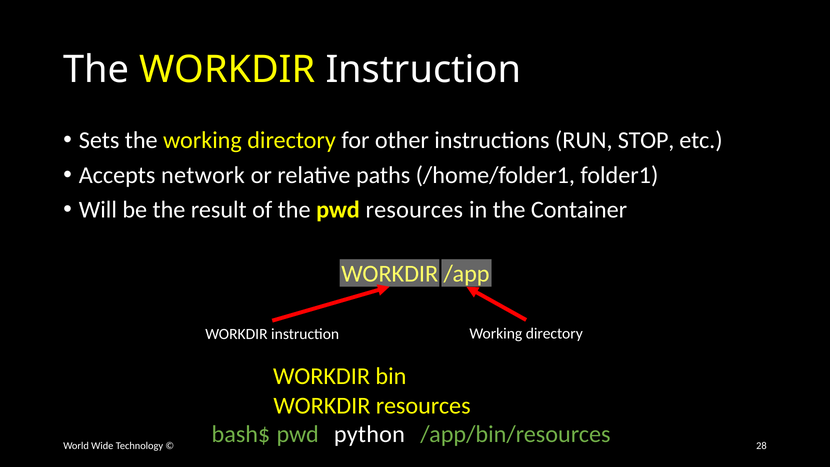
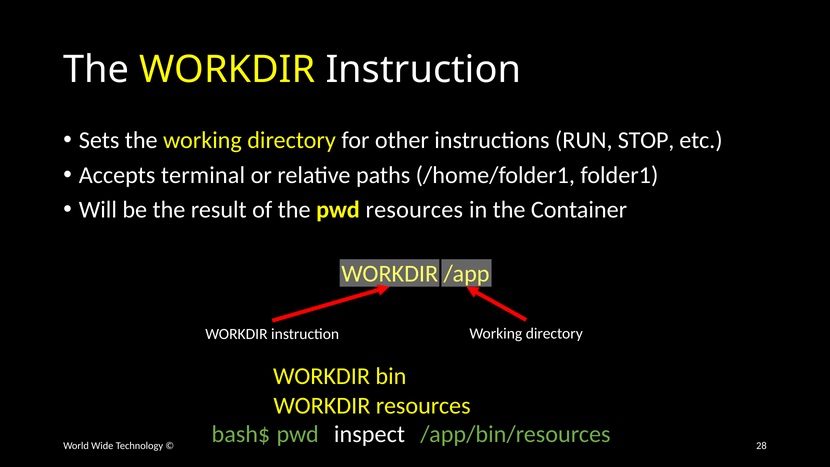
network: network -> terminal (203, 175)
python: python -> inspect (369, 434)
